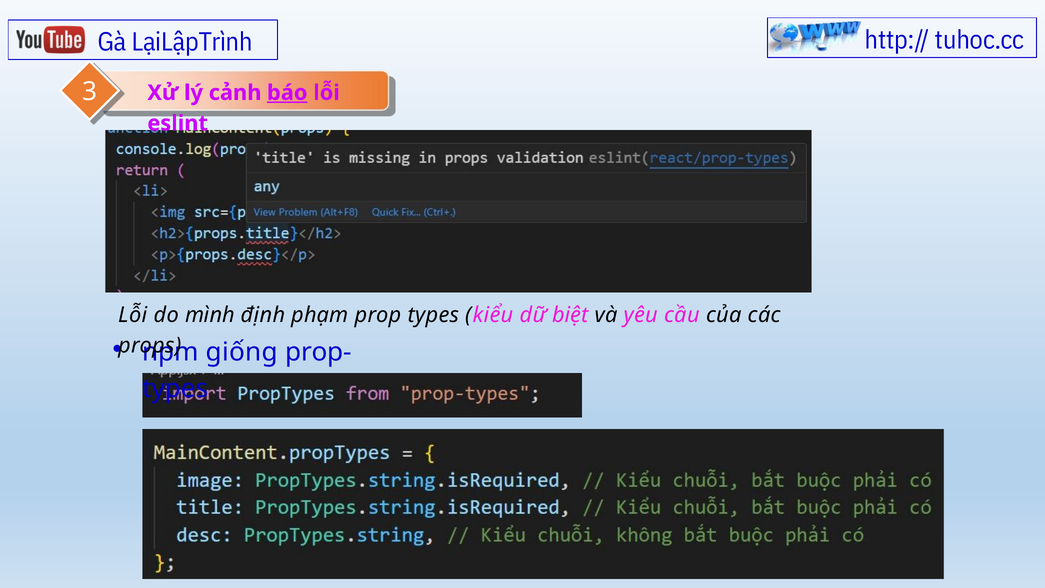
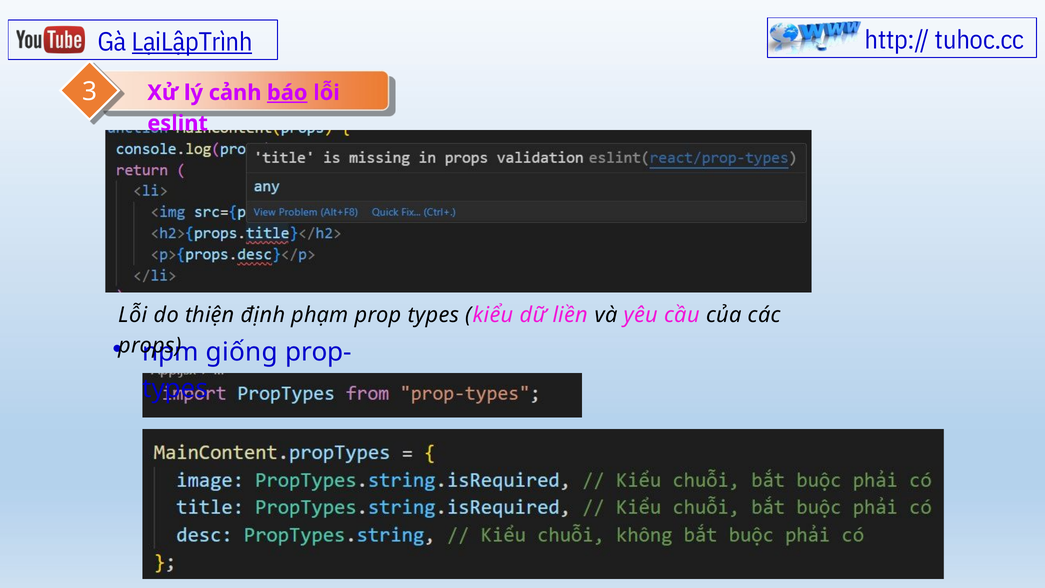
LạiLậpTrình underline: none -> present (192, 42)
mình: mình -> thiện (210, 315)
biệt: biệt -> liền (570, 315)
